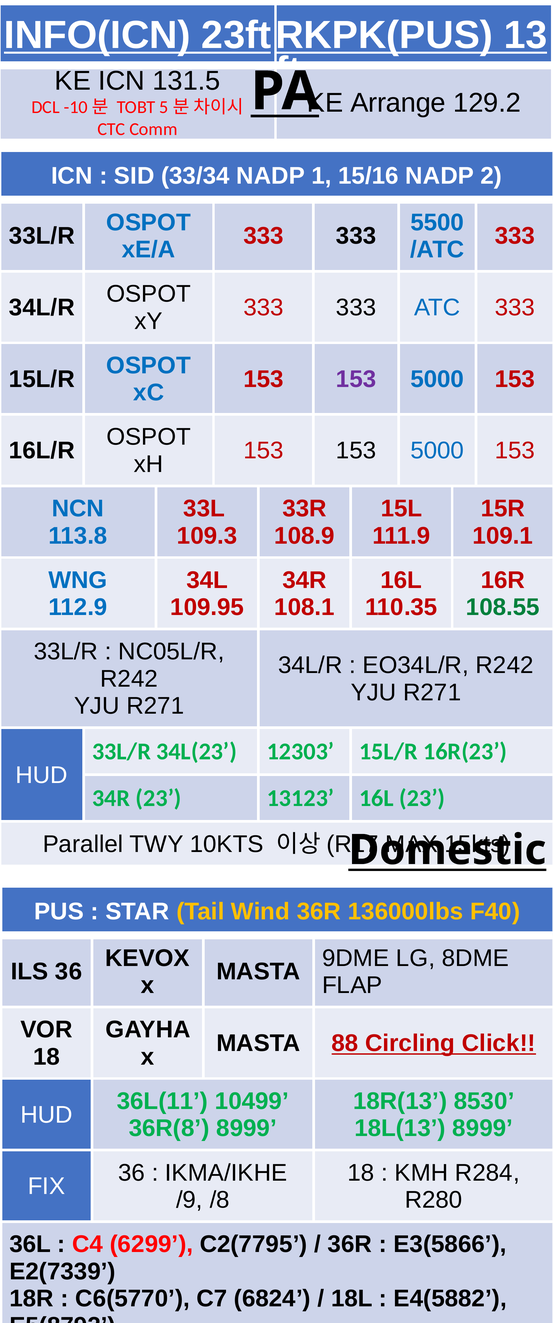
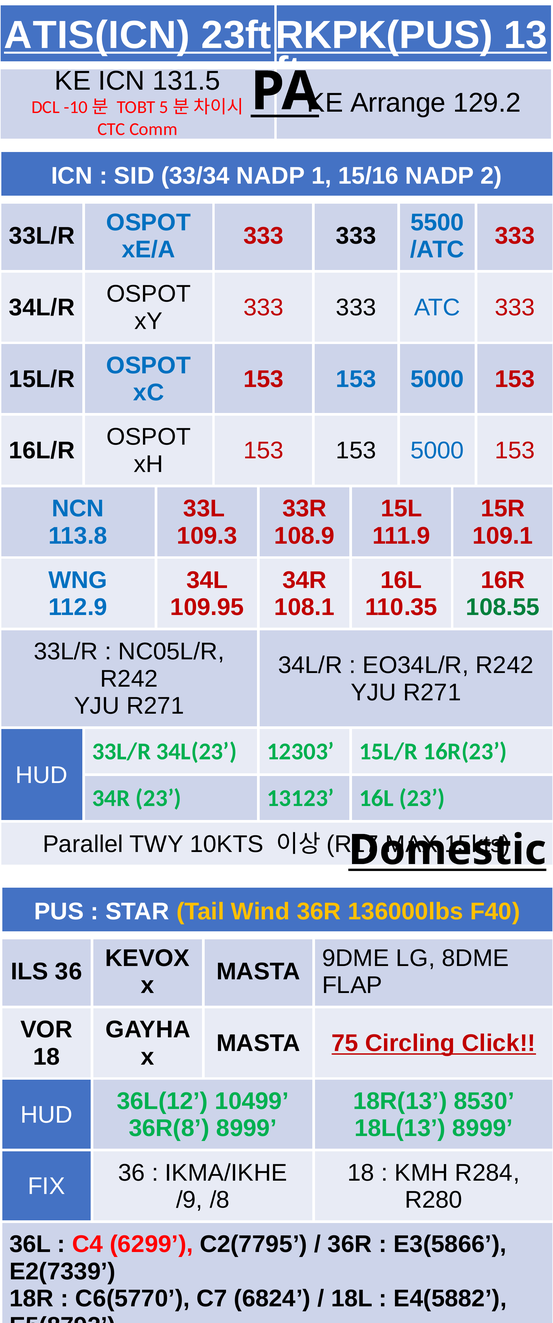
INFO(ICN: INFO(ICN -> ATIS(ICN (97, 35)
153 colour: purple -> blue (356, 379)
88: 88 -> 75 (345, 1043)
36L(11: 36L(11 -> 36L(12 (162, 1101)
